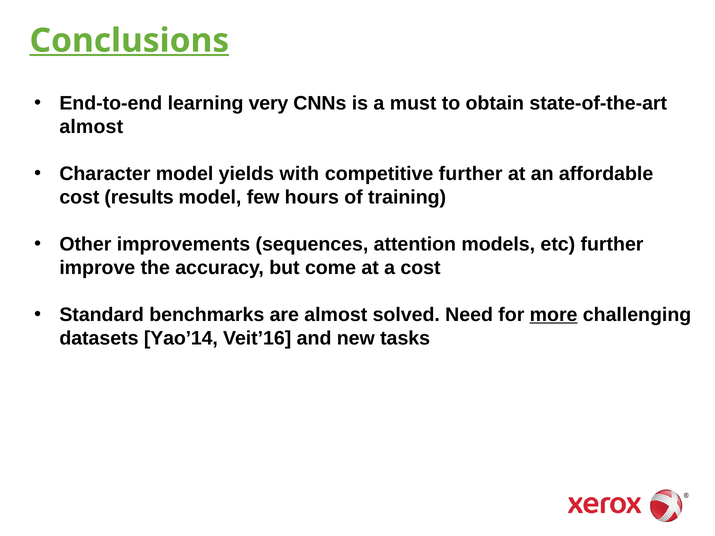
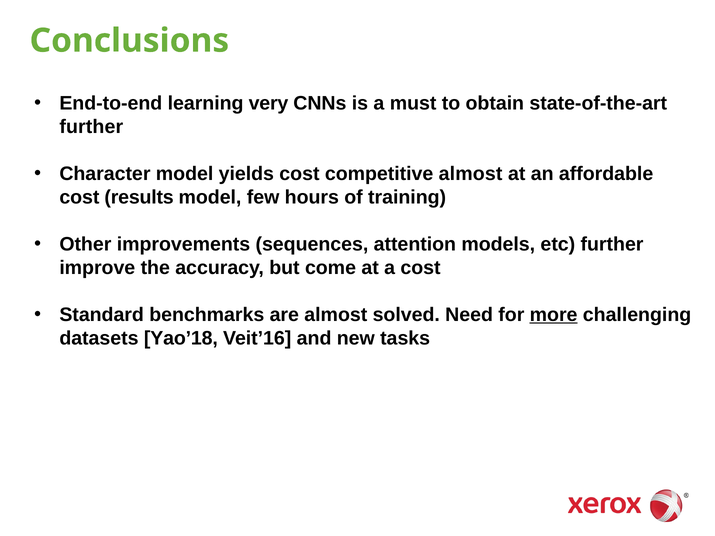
Conclusions underline: present -> none (129, 41)
almost: almost -> further (91, 127)
yields with: with -> cost (299, 174)
competitive further: further -> almost (471, 174)
Yao’14: Yao’14 -> Yao’18 (181, 338)
